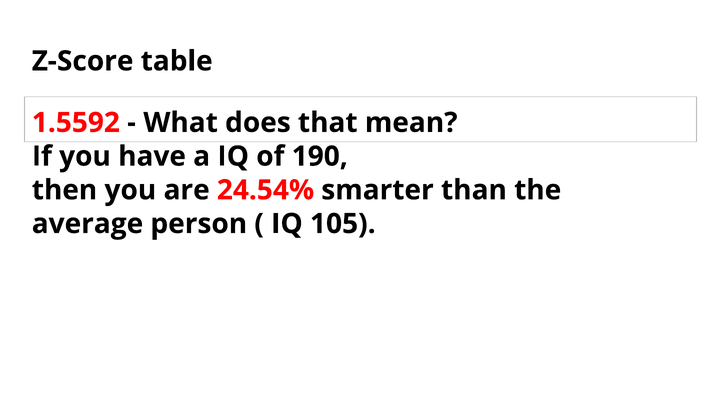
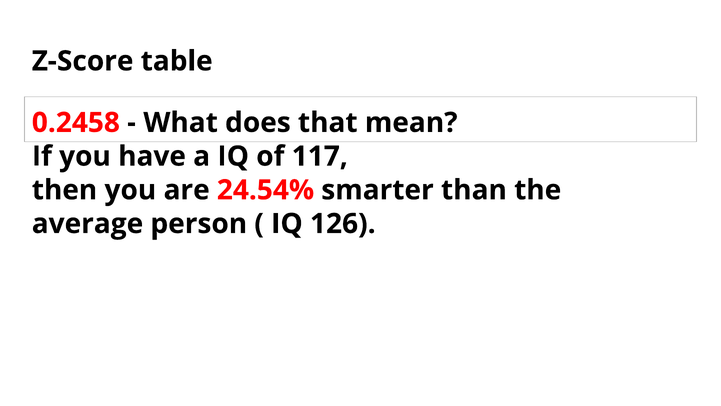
1.5592: 1.5592 -> 0.2458 (76, 123)
190: 190 -> 117 (320, 156)
105: 105 -> 126 (343, 224)
